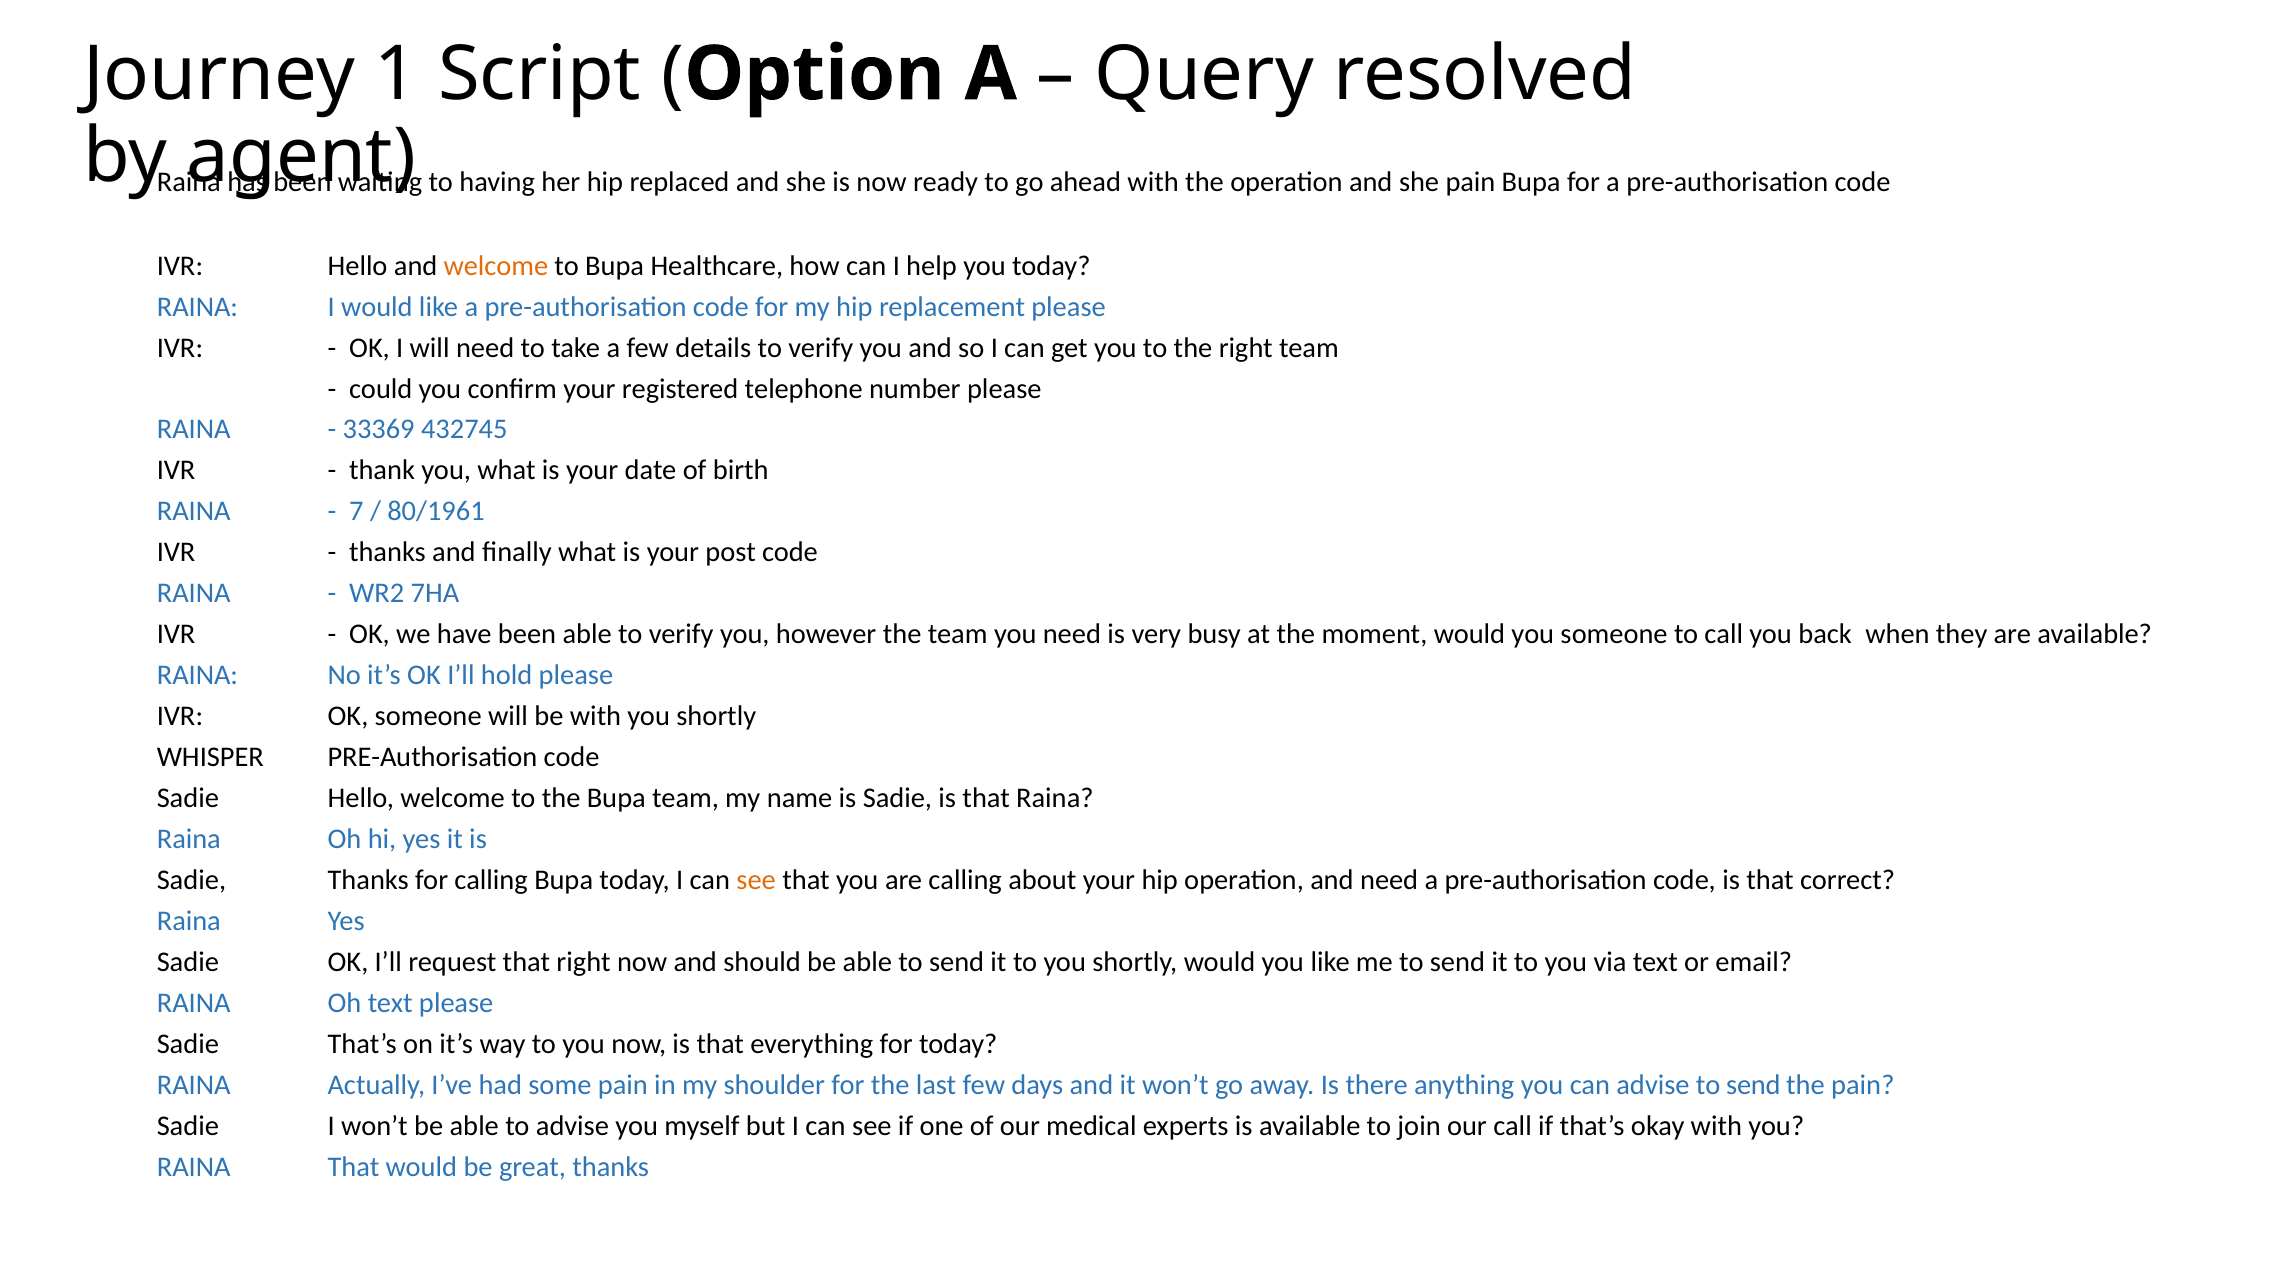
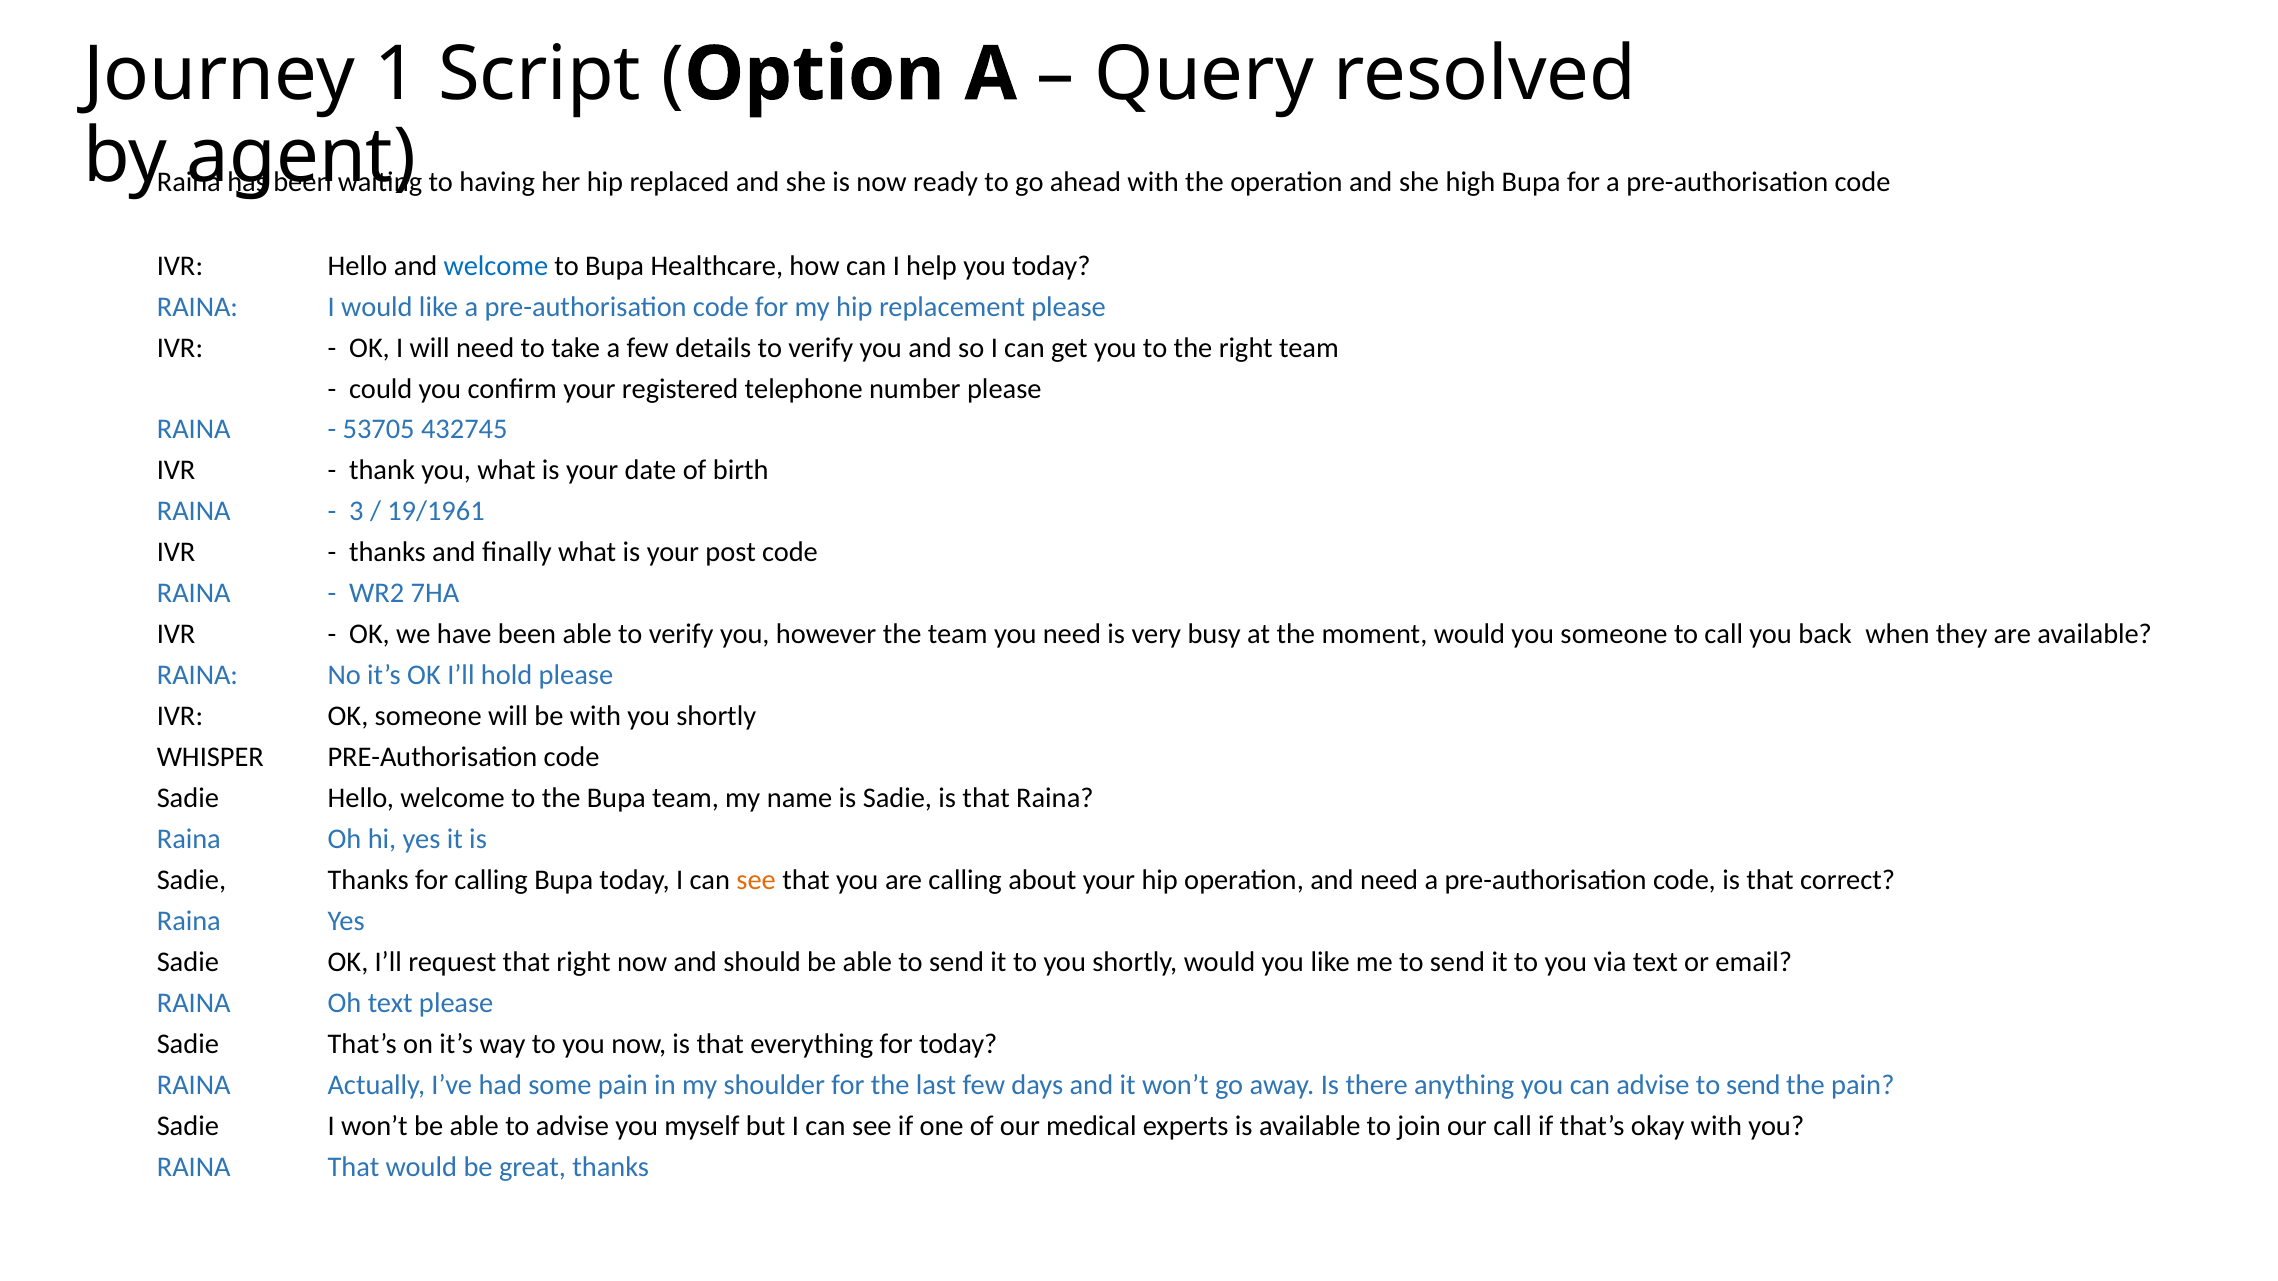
she pain: pain -> high (1470, 182)
welcome colour: orange -> blue (496, 266)
33369: 33369 -> 53705 (379, 430)
7: 7 -> 3 (356, 512)
80/1961: 80/1961 -> 19/1961 (436, 512)
